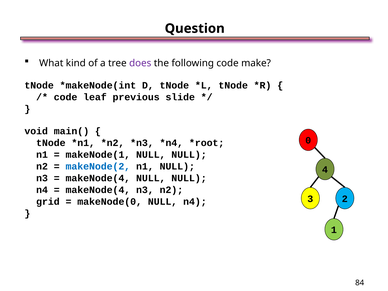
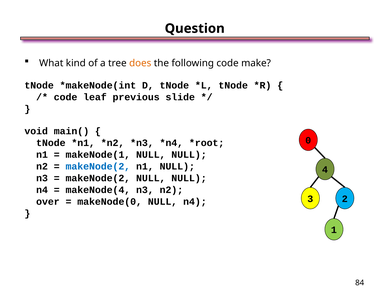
does colour: purple -> orange (140, 63)
makeNode(4: makeNode(4 -> makeNode(2 (98, 178)
grid: grid -> over (48, 202)
